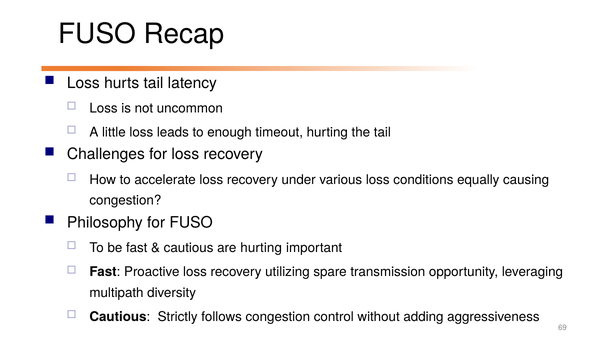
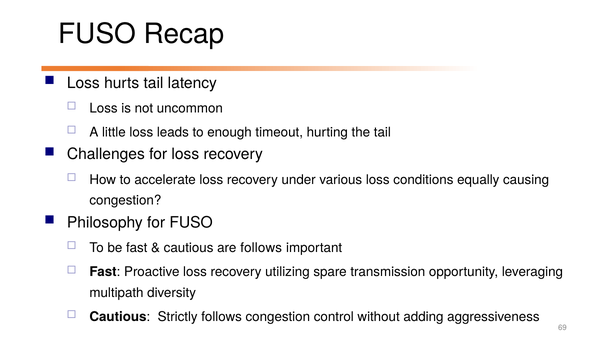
are hurting: hurting -> follows (261, 248)
